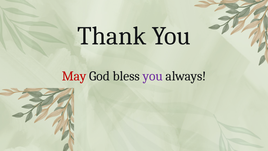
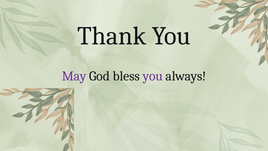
May colour: red -> purple (74, 76)
